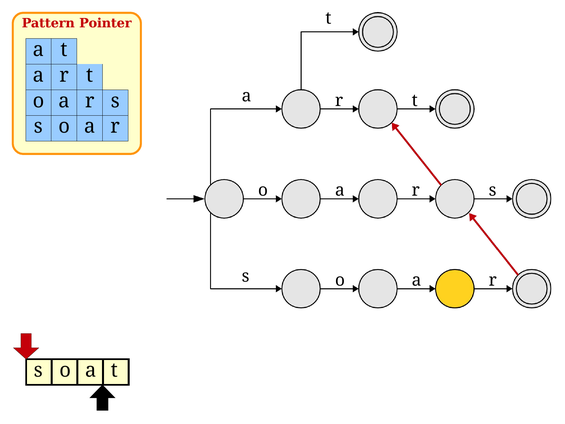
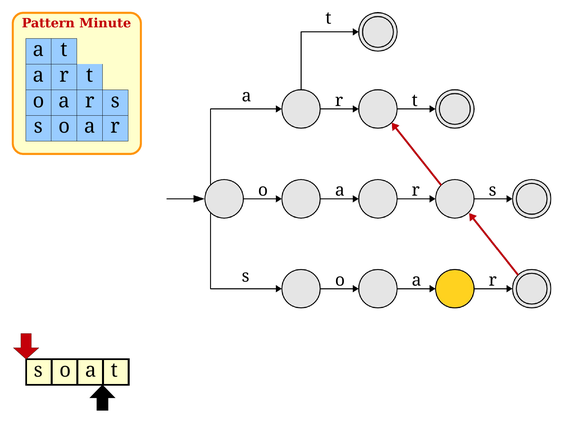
Pointer: Pointer -> Minute (105, 23)
